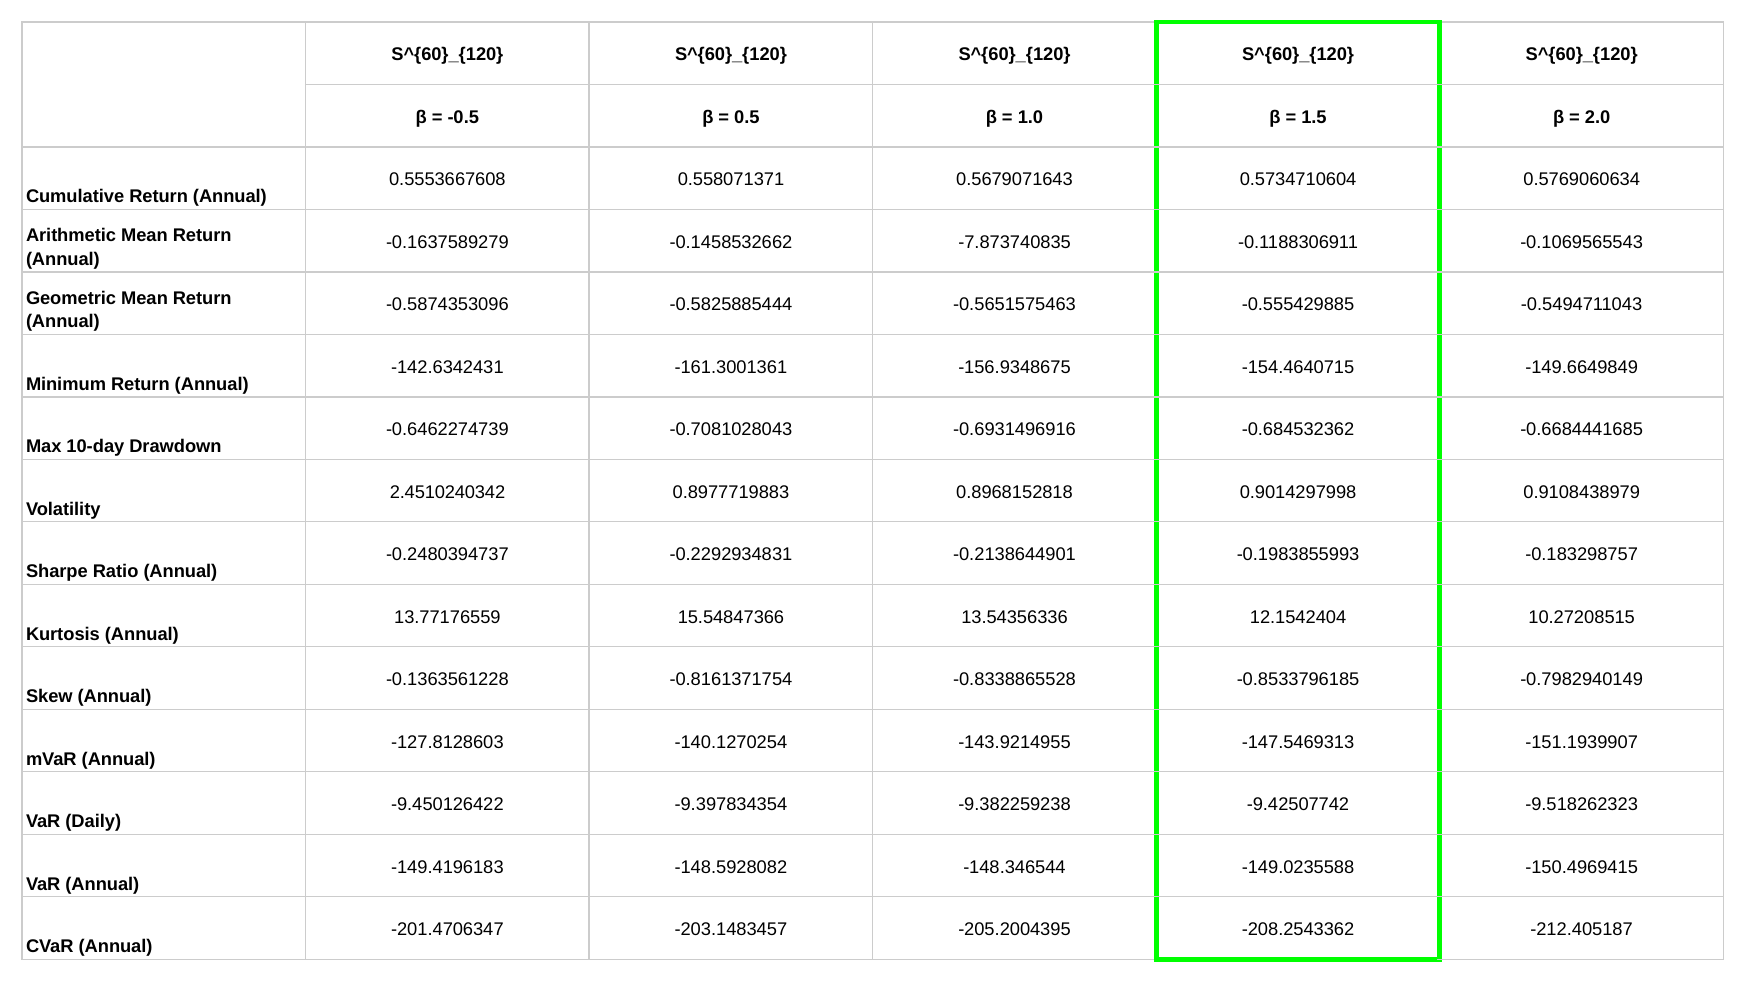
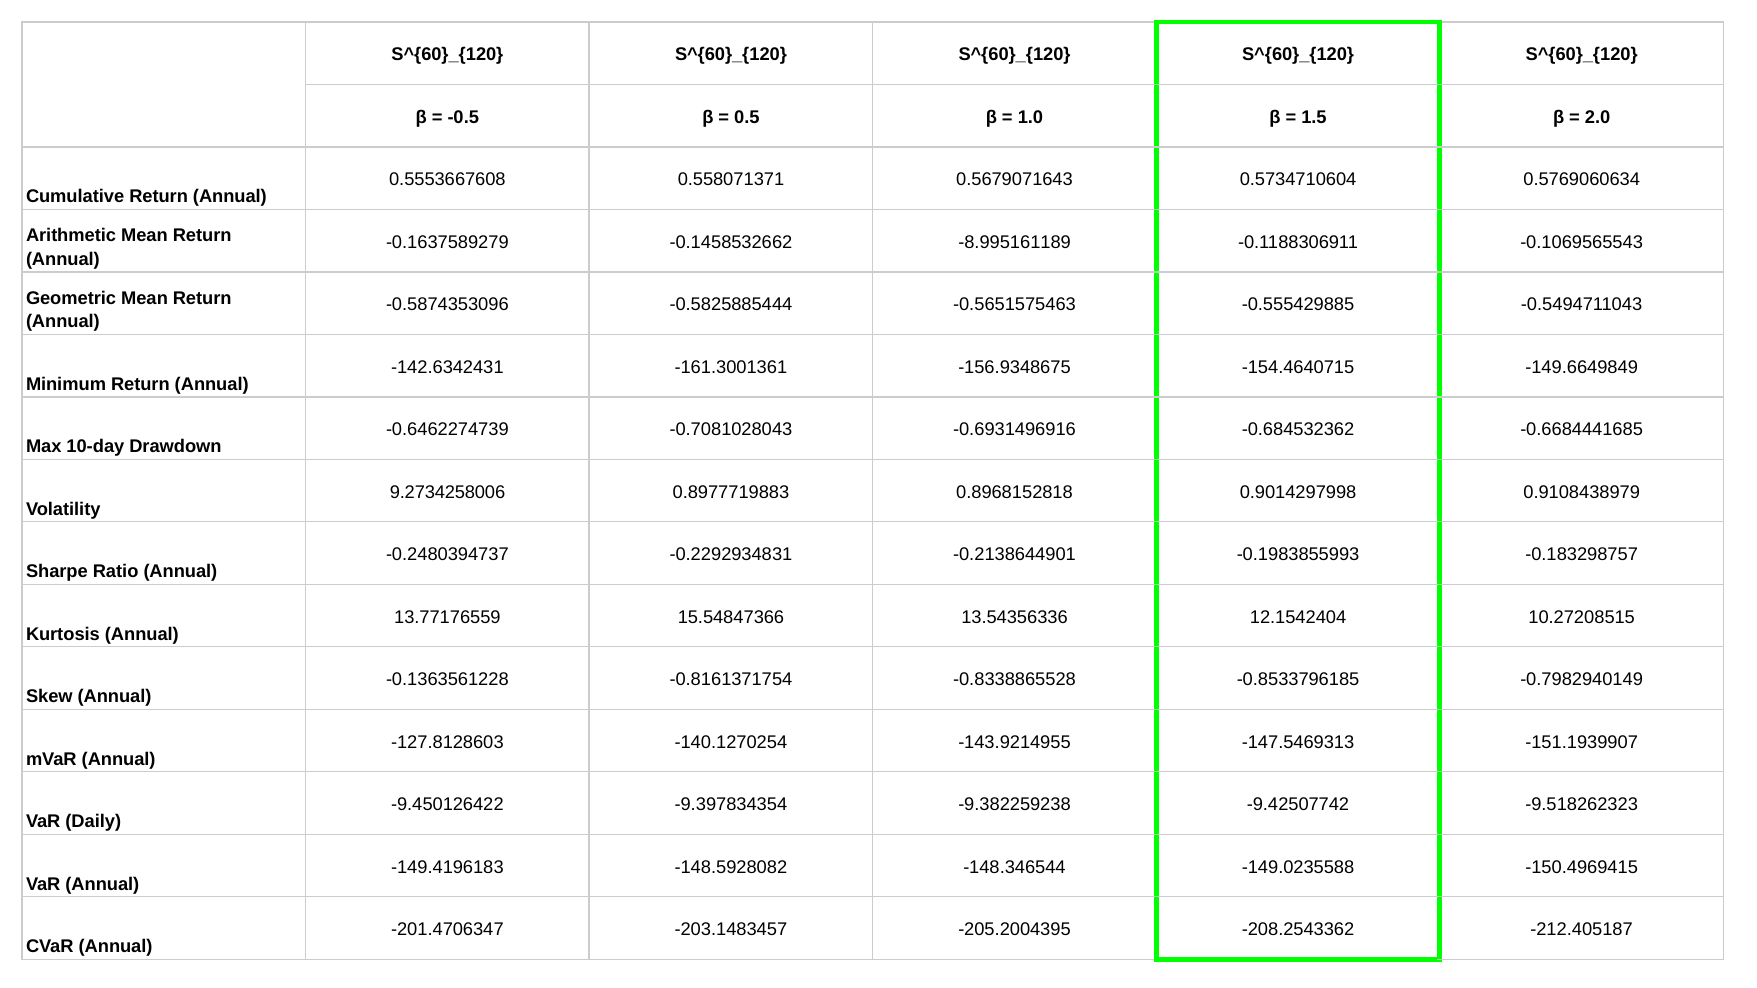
-7.873740835: -7.873740835 -> -8.995161189 (1015, 243)
2.4510240342: 2.4510240342 -> 9.2734258006 (447, 493)
